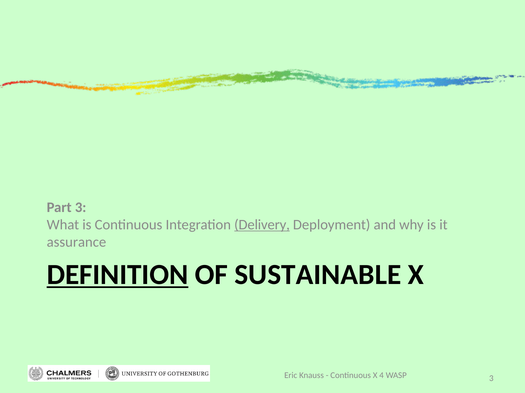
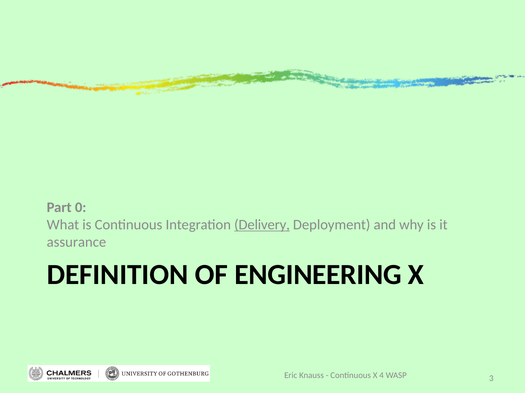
Part 3: 3 -> 0 (81, 208)
DEFINITION underline: present -> none (117, 275)
SUSTAINABLE: SUSTAINABLE -> ENGINEERING (318, 275)
